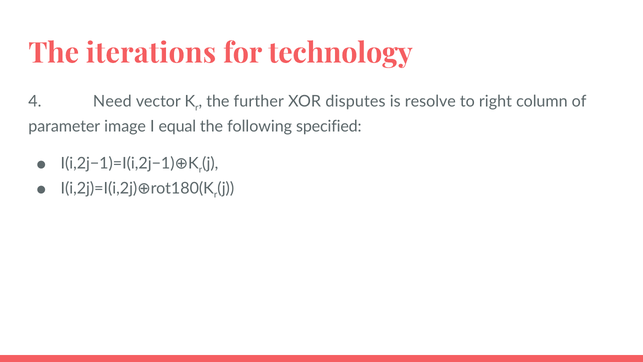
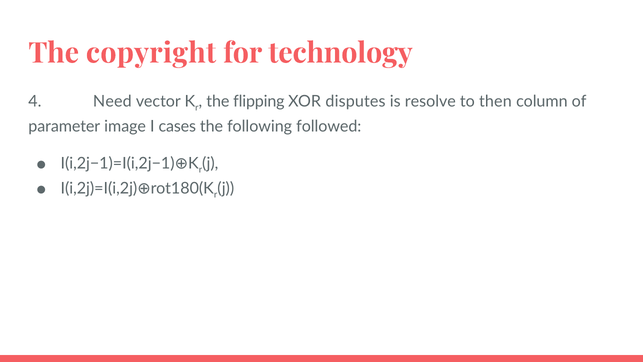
iterations: iterations -> copyright (151, 53)
further: further -> flipping (259, 101)
right: right -> then (495, 101)
equal: equal -> cases (177, 126)
specified: specified -> followed (329, 126)
